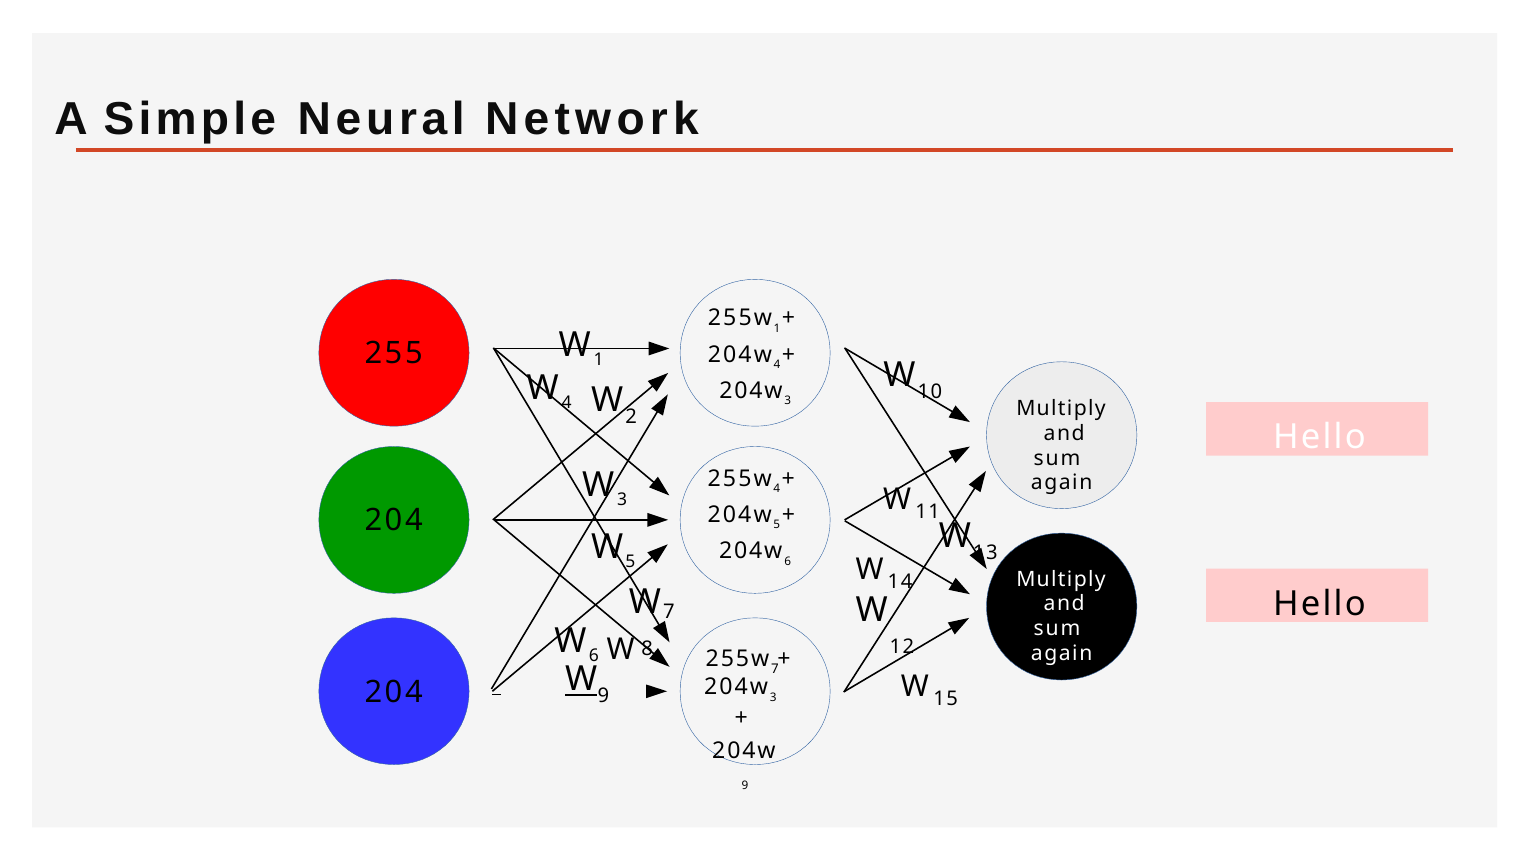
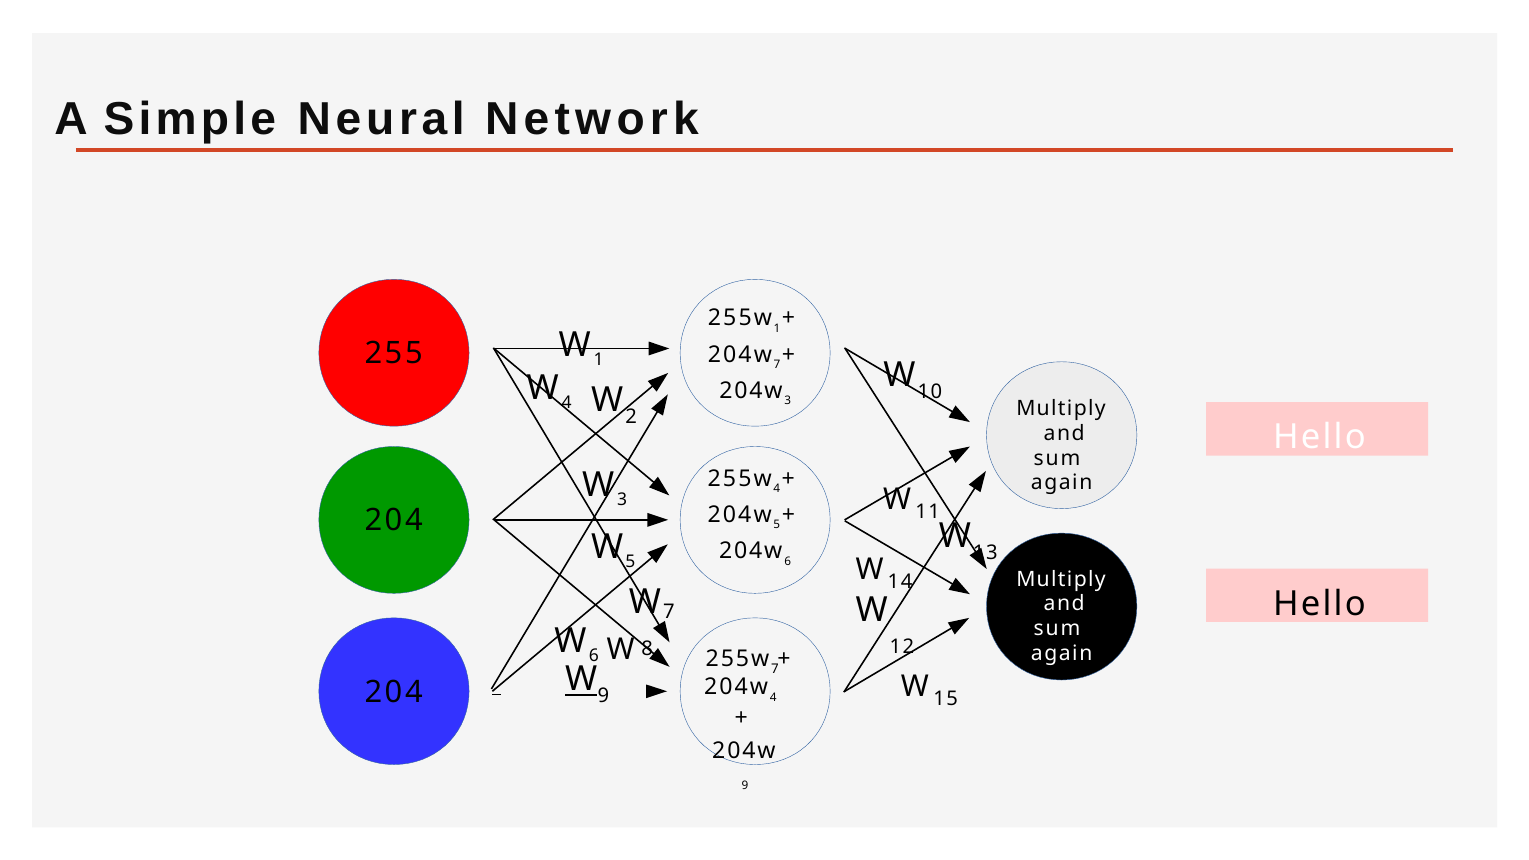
4: 4 -> 7 (777, 365)
3: 3 -> 4 (773, 697)
